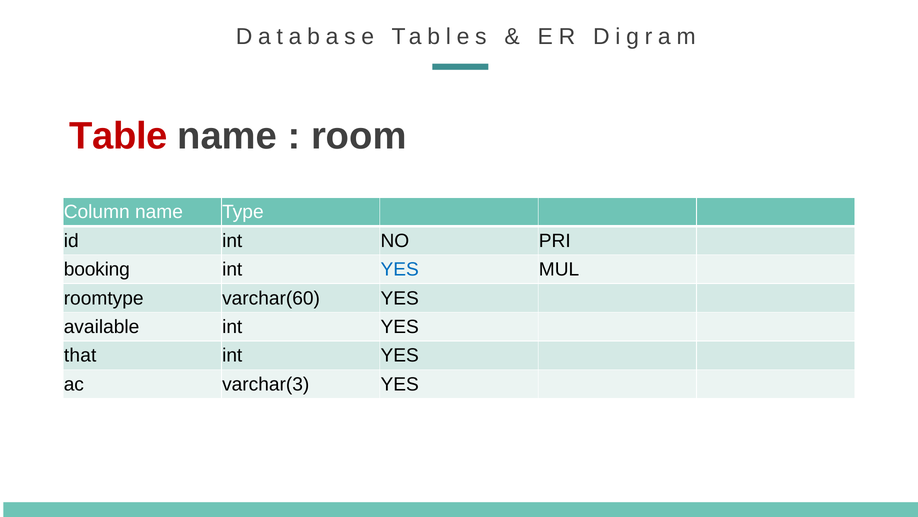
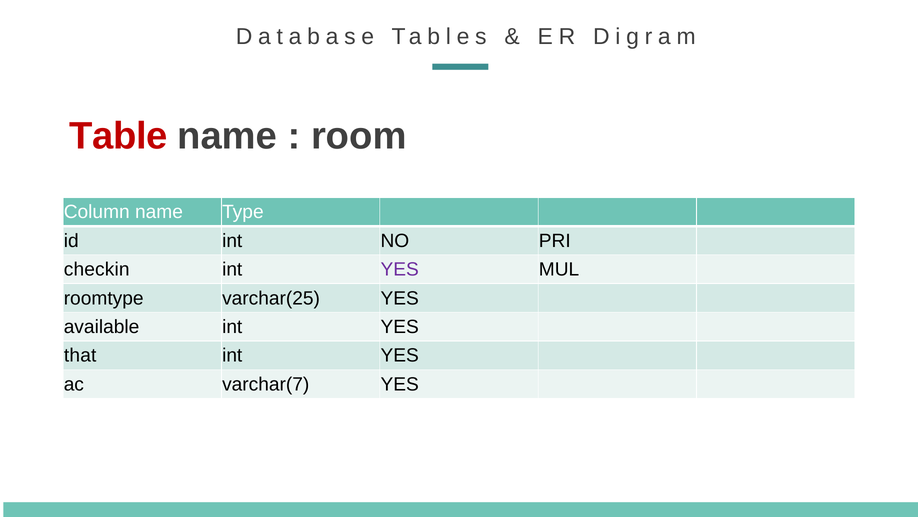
booking: booking -> checkin (97, 269)
YES colour: blue -> purple (400, 269)
varchar(60: varchar(60 -> varchar(25 (271, 298)
varchar(3: varchar(3 -> varchar(7 (266, 384)
